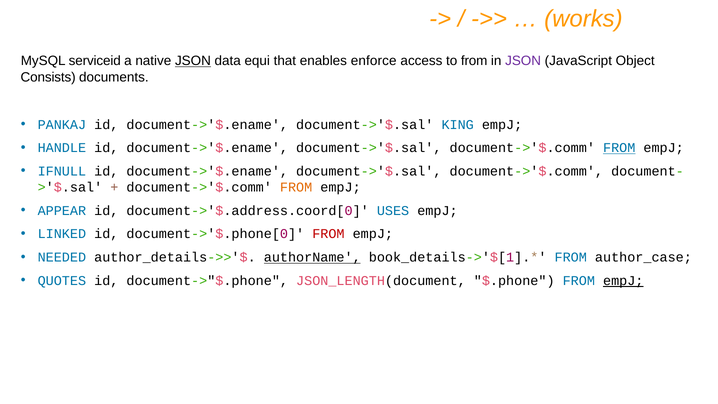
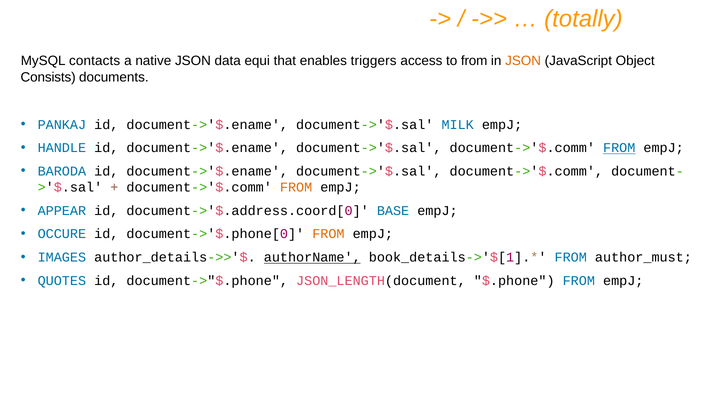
works: works -> totally (583, 19)
serviceid: serviceid -> contacts (95, 61)
JSON underline: present -> none (193, 61)
enforce: enforce -> triggers (374, 61)
JSON colour: purple -> orange (523, 61)
KING: KING -> MILK (458, 125)
IFNULL: IFNULL -> BARODA (62, 171)
USES: USES -> BASE (393, 211)
LINKED: LINKED -> OCCURE (62, 234)
FROM colour: red -> orange (328, 234)
NEEDED: NEEDED -> IMAGES (62, 257)
author_case: author_case -> author_must (643, 257)
empJ underline: present -> none (623, 281)
